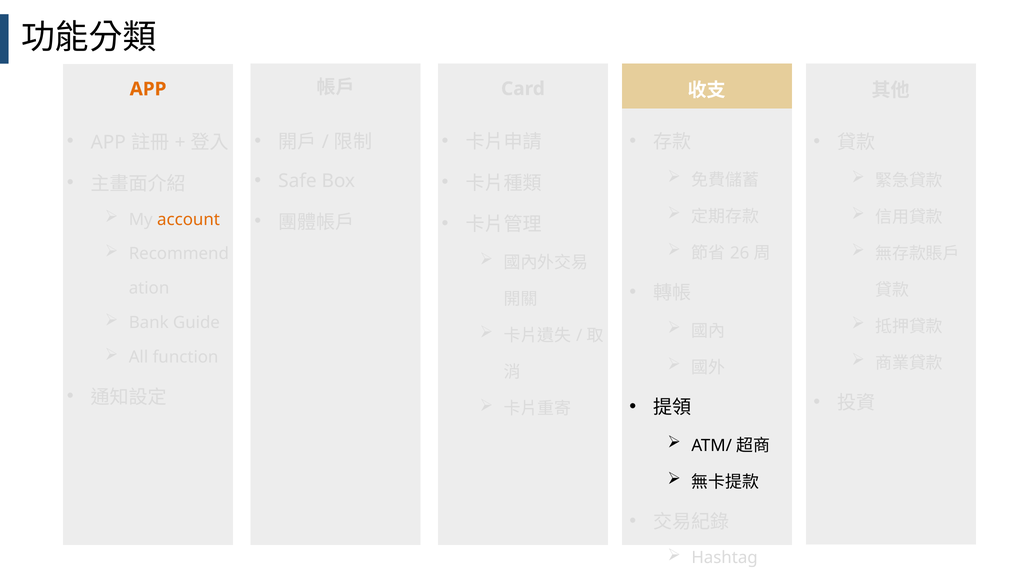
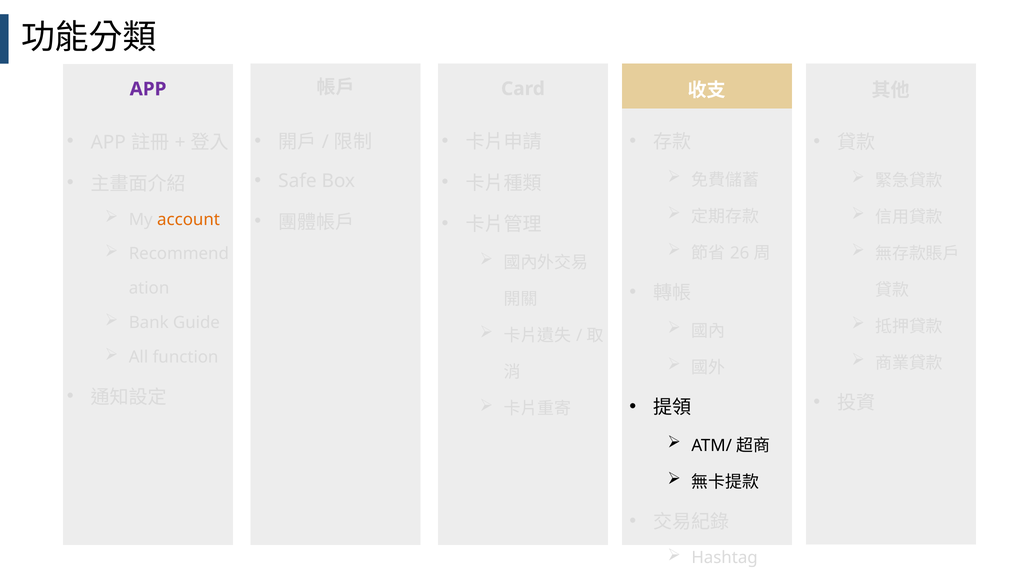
APP colour: orange -> purple (148, 89)
